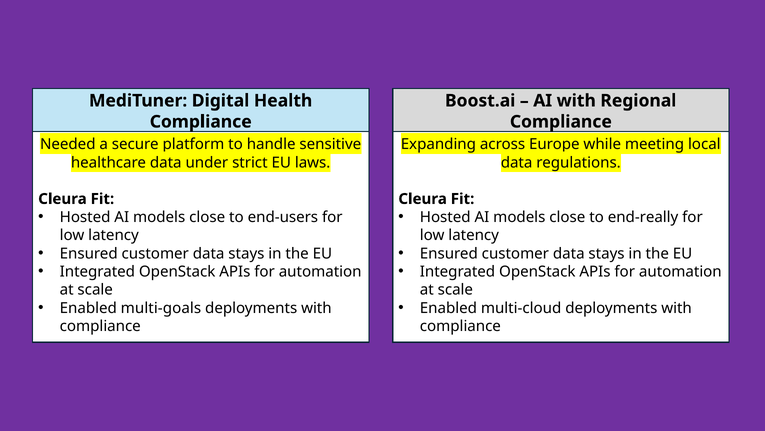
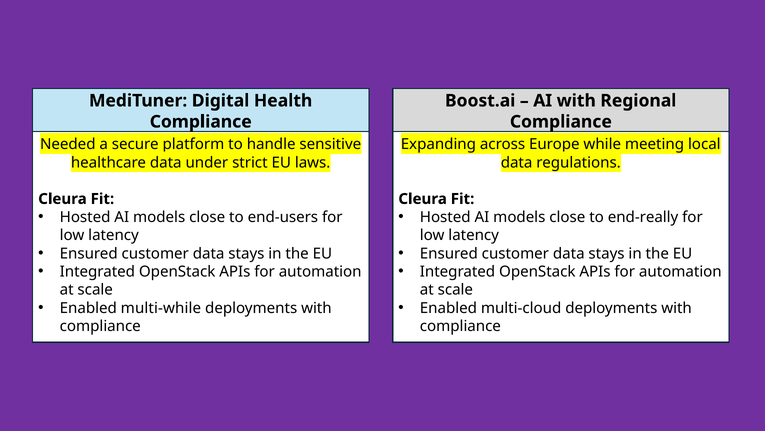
multi-goals: multi-goals -> multi-while (161, 308)
